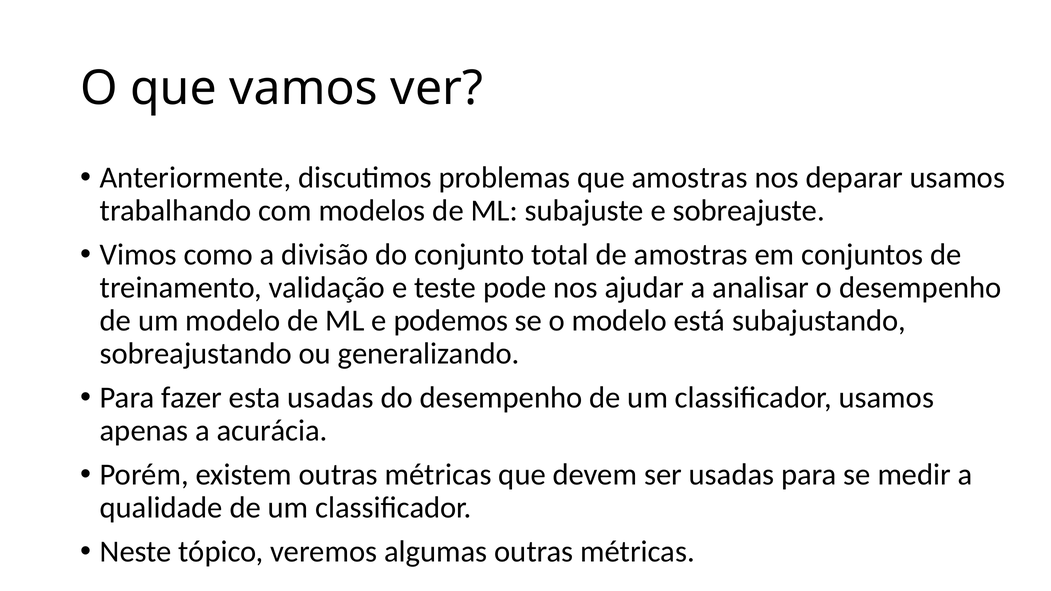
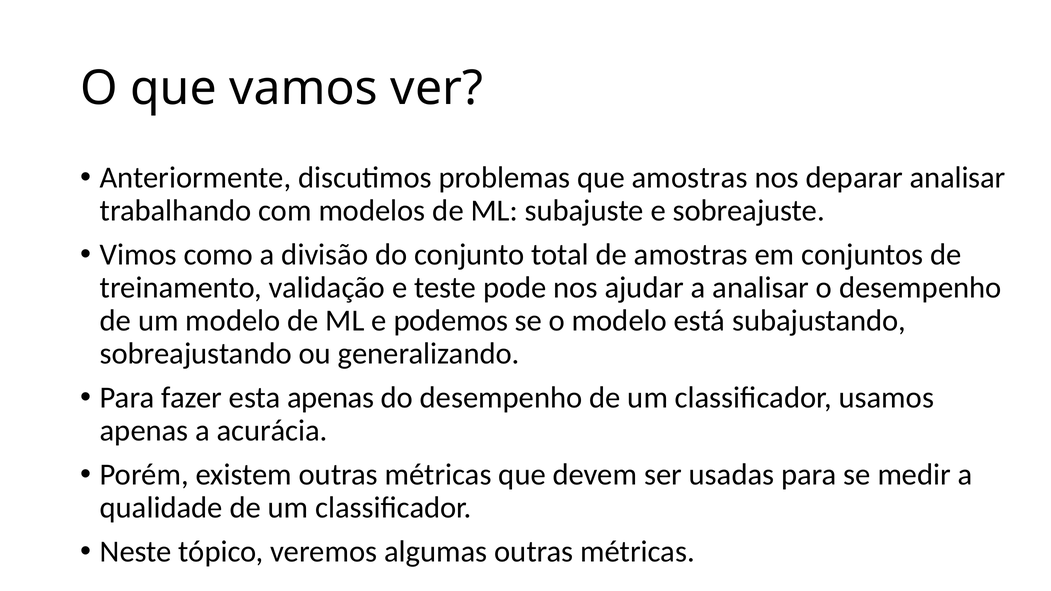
deparar usamos: usamos -> analisar (958, 178)
esta usadas: usadas -> apenas (331, 398)
